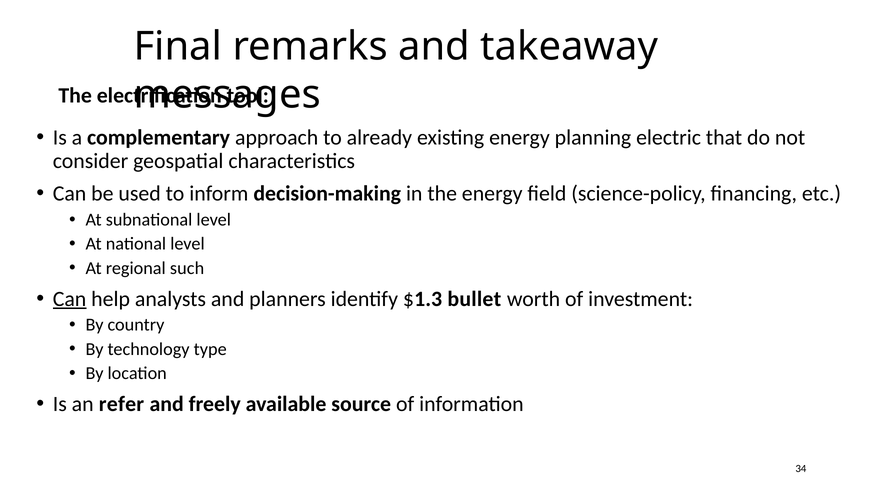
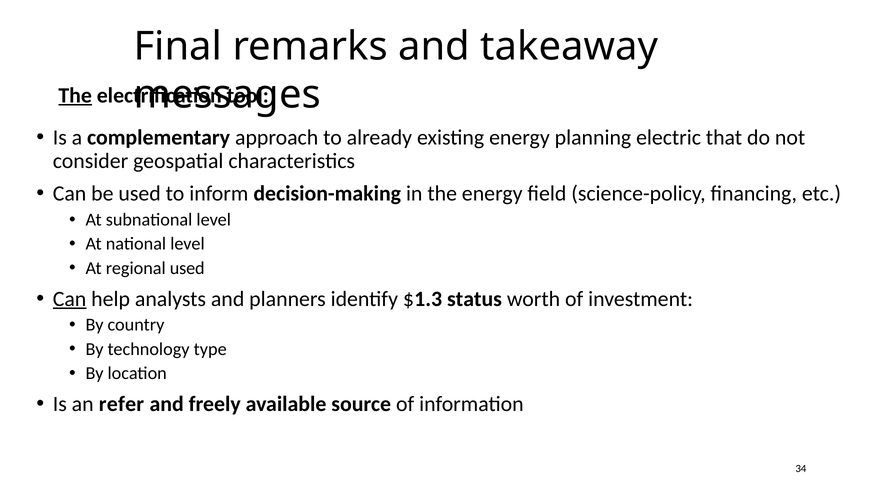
The underline: none -> present (75, 96)
regional such: such -> used (187, 268)
bullet: bullet -> status (474, 299)
